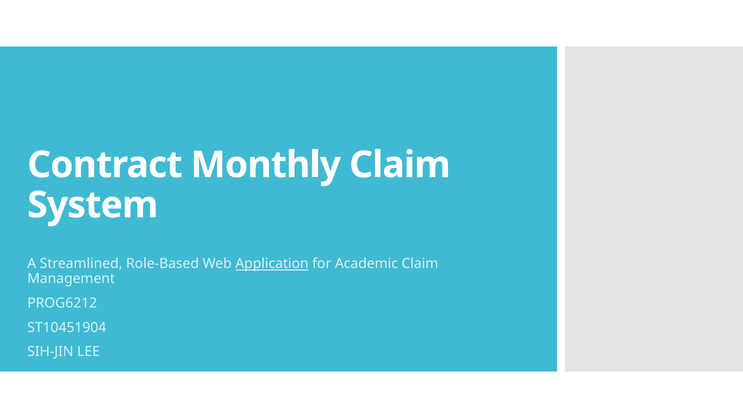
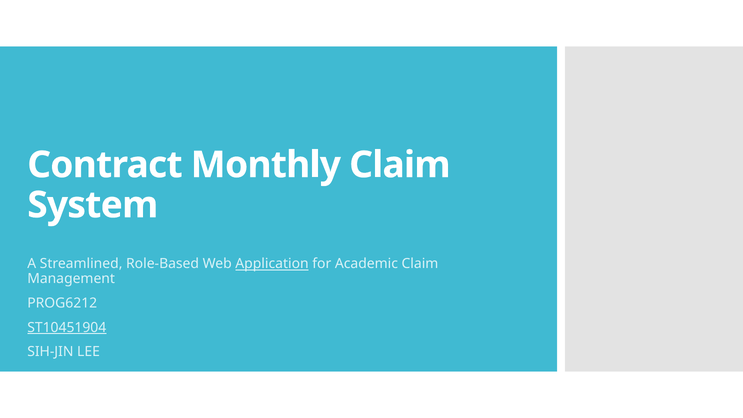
ST10451904 underline: none -> present (67, 328)
